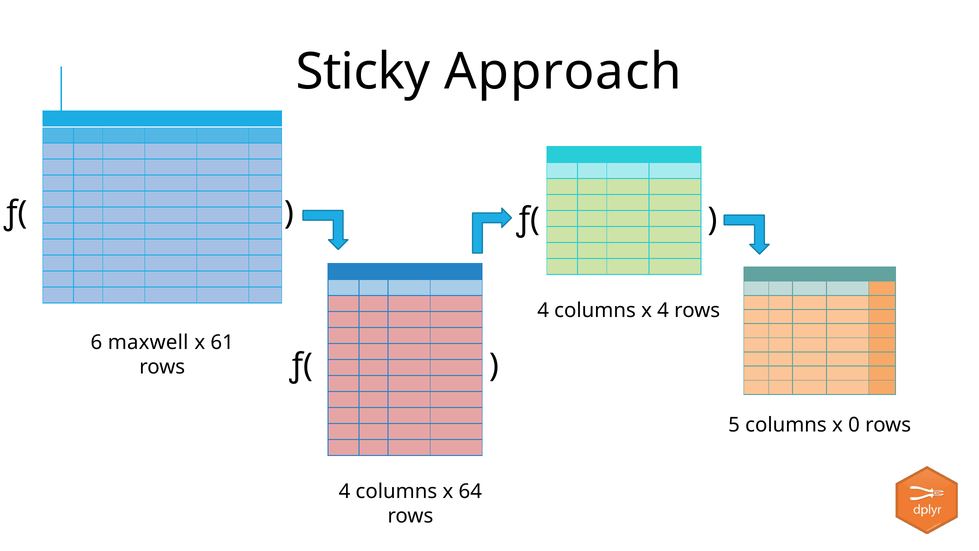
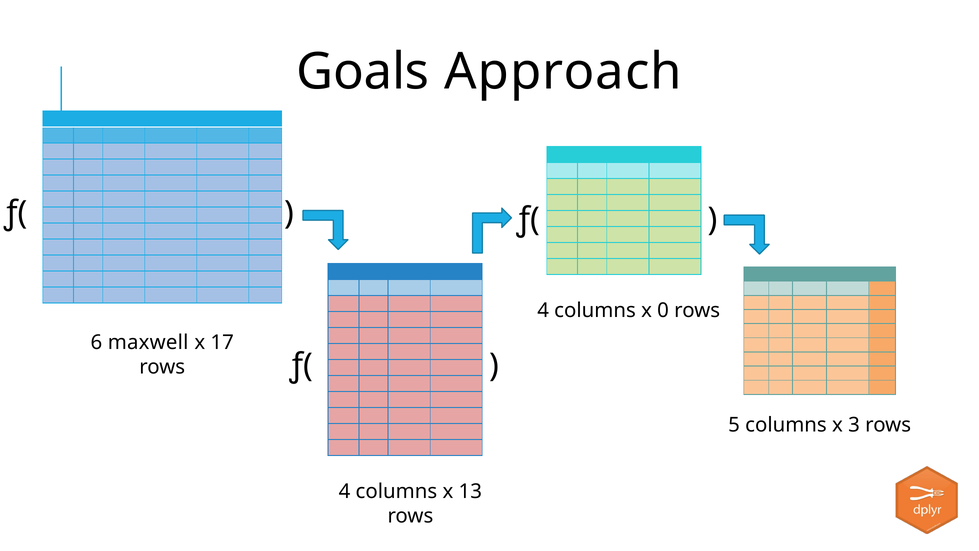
Sticky: Sticky -> Goals (363, 72)
x 4: 4 -> 0 (663, 310)
61: 61 -> 17 (222, 342)
0: 0 -> 3 (854, 425)
64: 64 -> 13 (470, 491)
